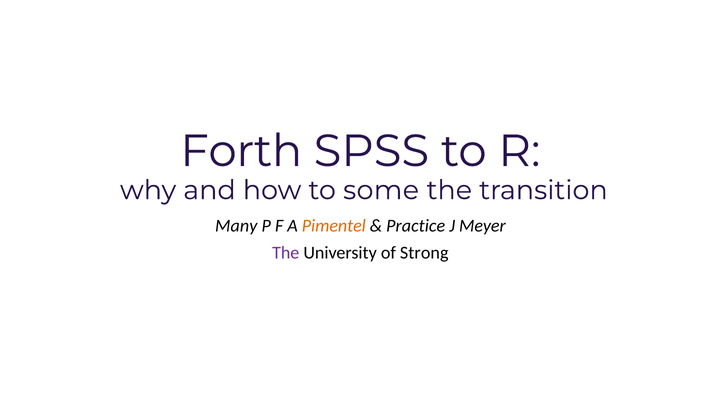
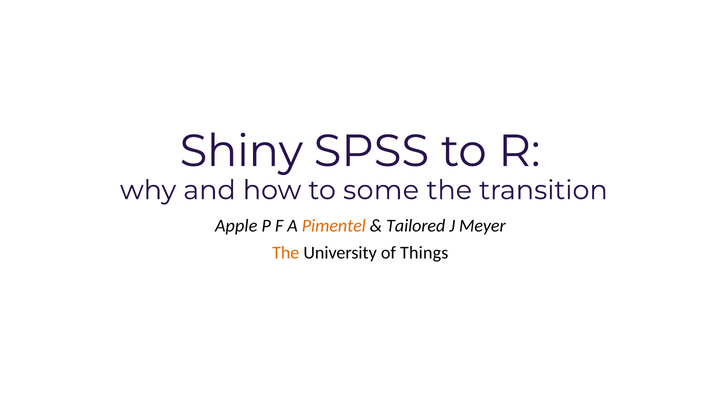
Forth: Forth -> Shiny (241, 151)
Many: Many -> Apple (236, 225)
Practice: Practice -> Tailored (416, 225)
The colour: purple -> orange (286, 252)
Strong: Strong -> Things (424, 252)
